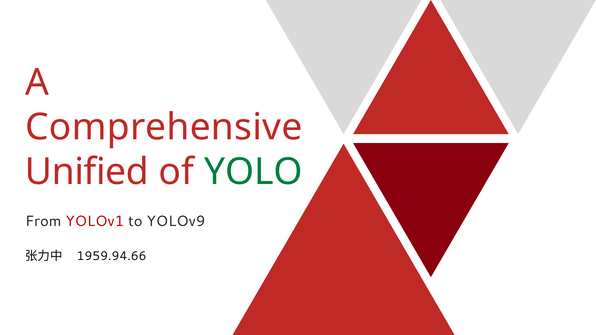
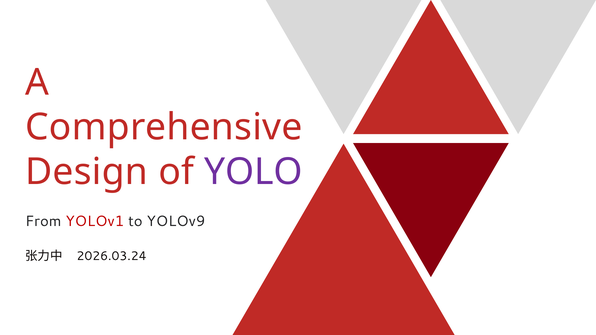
Unified: Unified -> Design (87, 172)
YOLO colour: green -> purple (253, 172)
1959.94.66: 1959.94.66 -> 2026.03.24 (112, 256)
